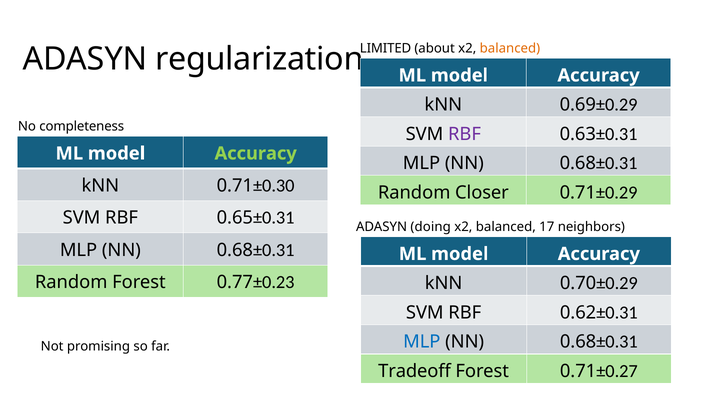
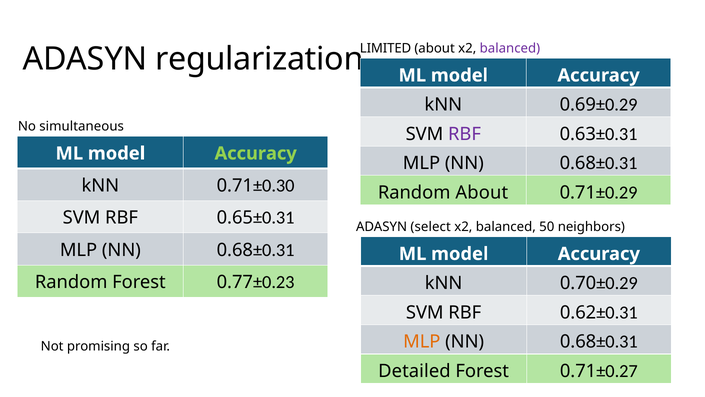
balanced colour: orange -> purple (510, 48)
completeness: completeness -> simultaneous (82, 126)
Random Closer: Closer -> About (482, 192)
doing: doing -> select (431, 227)
17: 17 -> 50 (547, 227)
MLP colour: blue -> orange (422, 341)
Tradeoff: Tradeoff -> Detailed (414, 371)
